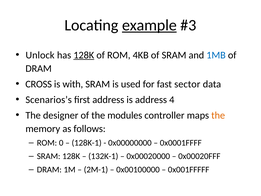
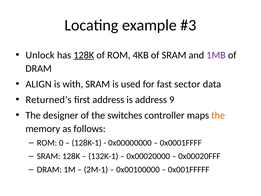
example underline: present -> none (149, 25)
1MB colour: blue -> purple (216, 55)
CROSS: CROSS -> ALIGN (39, 84)
Scenarios’s: Scenarios’s -> Returned’s (49, 100)
4: 4 -> 9 (172, 100)
modules: modules -> switches (125, 115)
